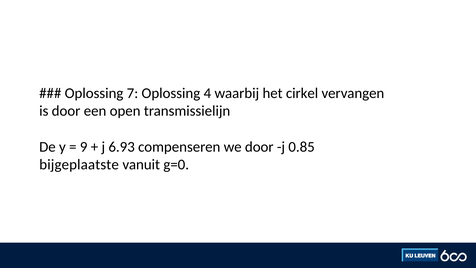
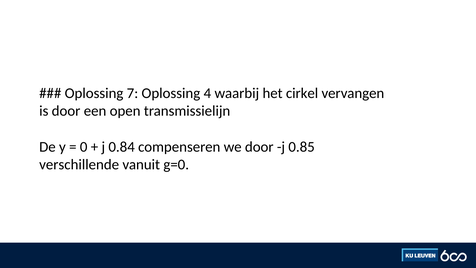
9: 9 -> 0 (84, 147)
6.93: 6.93 -> 0.84 (122, 147)
bijgeplaatste: bijgeplaatste -> verschillende (79, 164)
